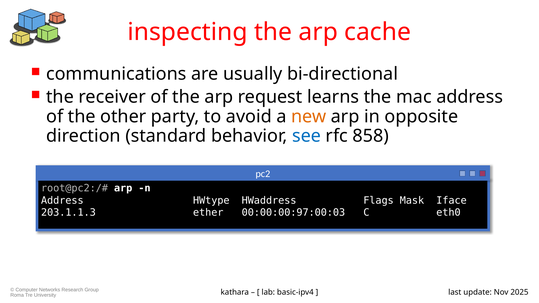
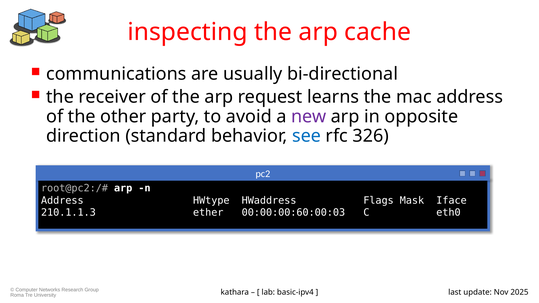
new colour: orange -> purple (309, 117)
858: 858 -> 326 (371, 136)
203.1.1.3: 203.1.1.3 -> 210.1.1.3 (68, 213)
00:00:00:97:00:03: 00:00:00:97:00:03 -> 00:00:00:60:00:03 (293, 213)
